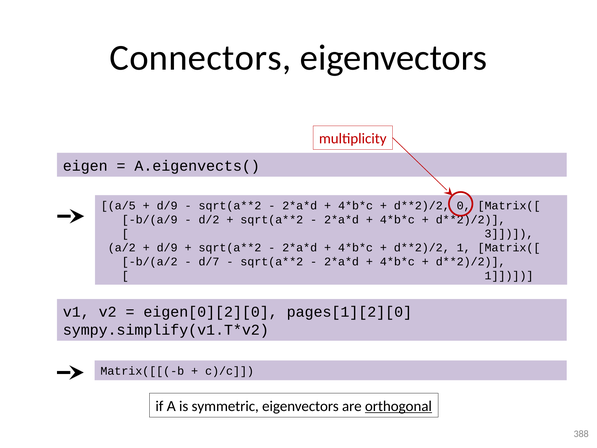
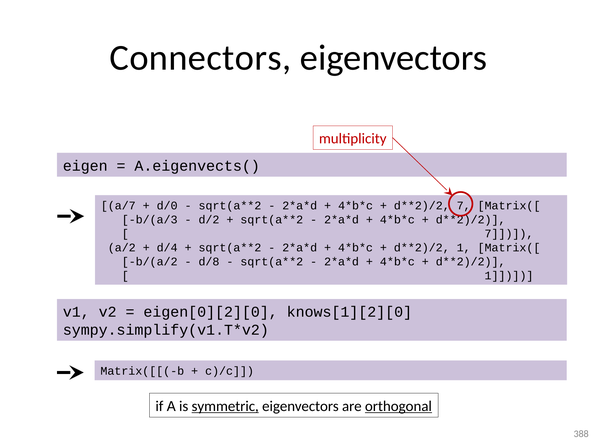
a/5: a/5 -> a/7 (118, 206)
d/9: d/9 -> d/0 (167, 206)
0: 0 -> 7 (464, 206)
b/(a/9: b/(a/9 -> b/(a/3 (150, 220)
3: 3 -> 7 (509, 234)
d/9: d/9 -> d/4 (167, 248)
d/7: d/7 -> d/8 (209, 261)
pages[1][2][0: pages[1][2][0 -> knows[1][2][0 (349, 312)
symmetric underline: none -> present (225, 406)
